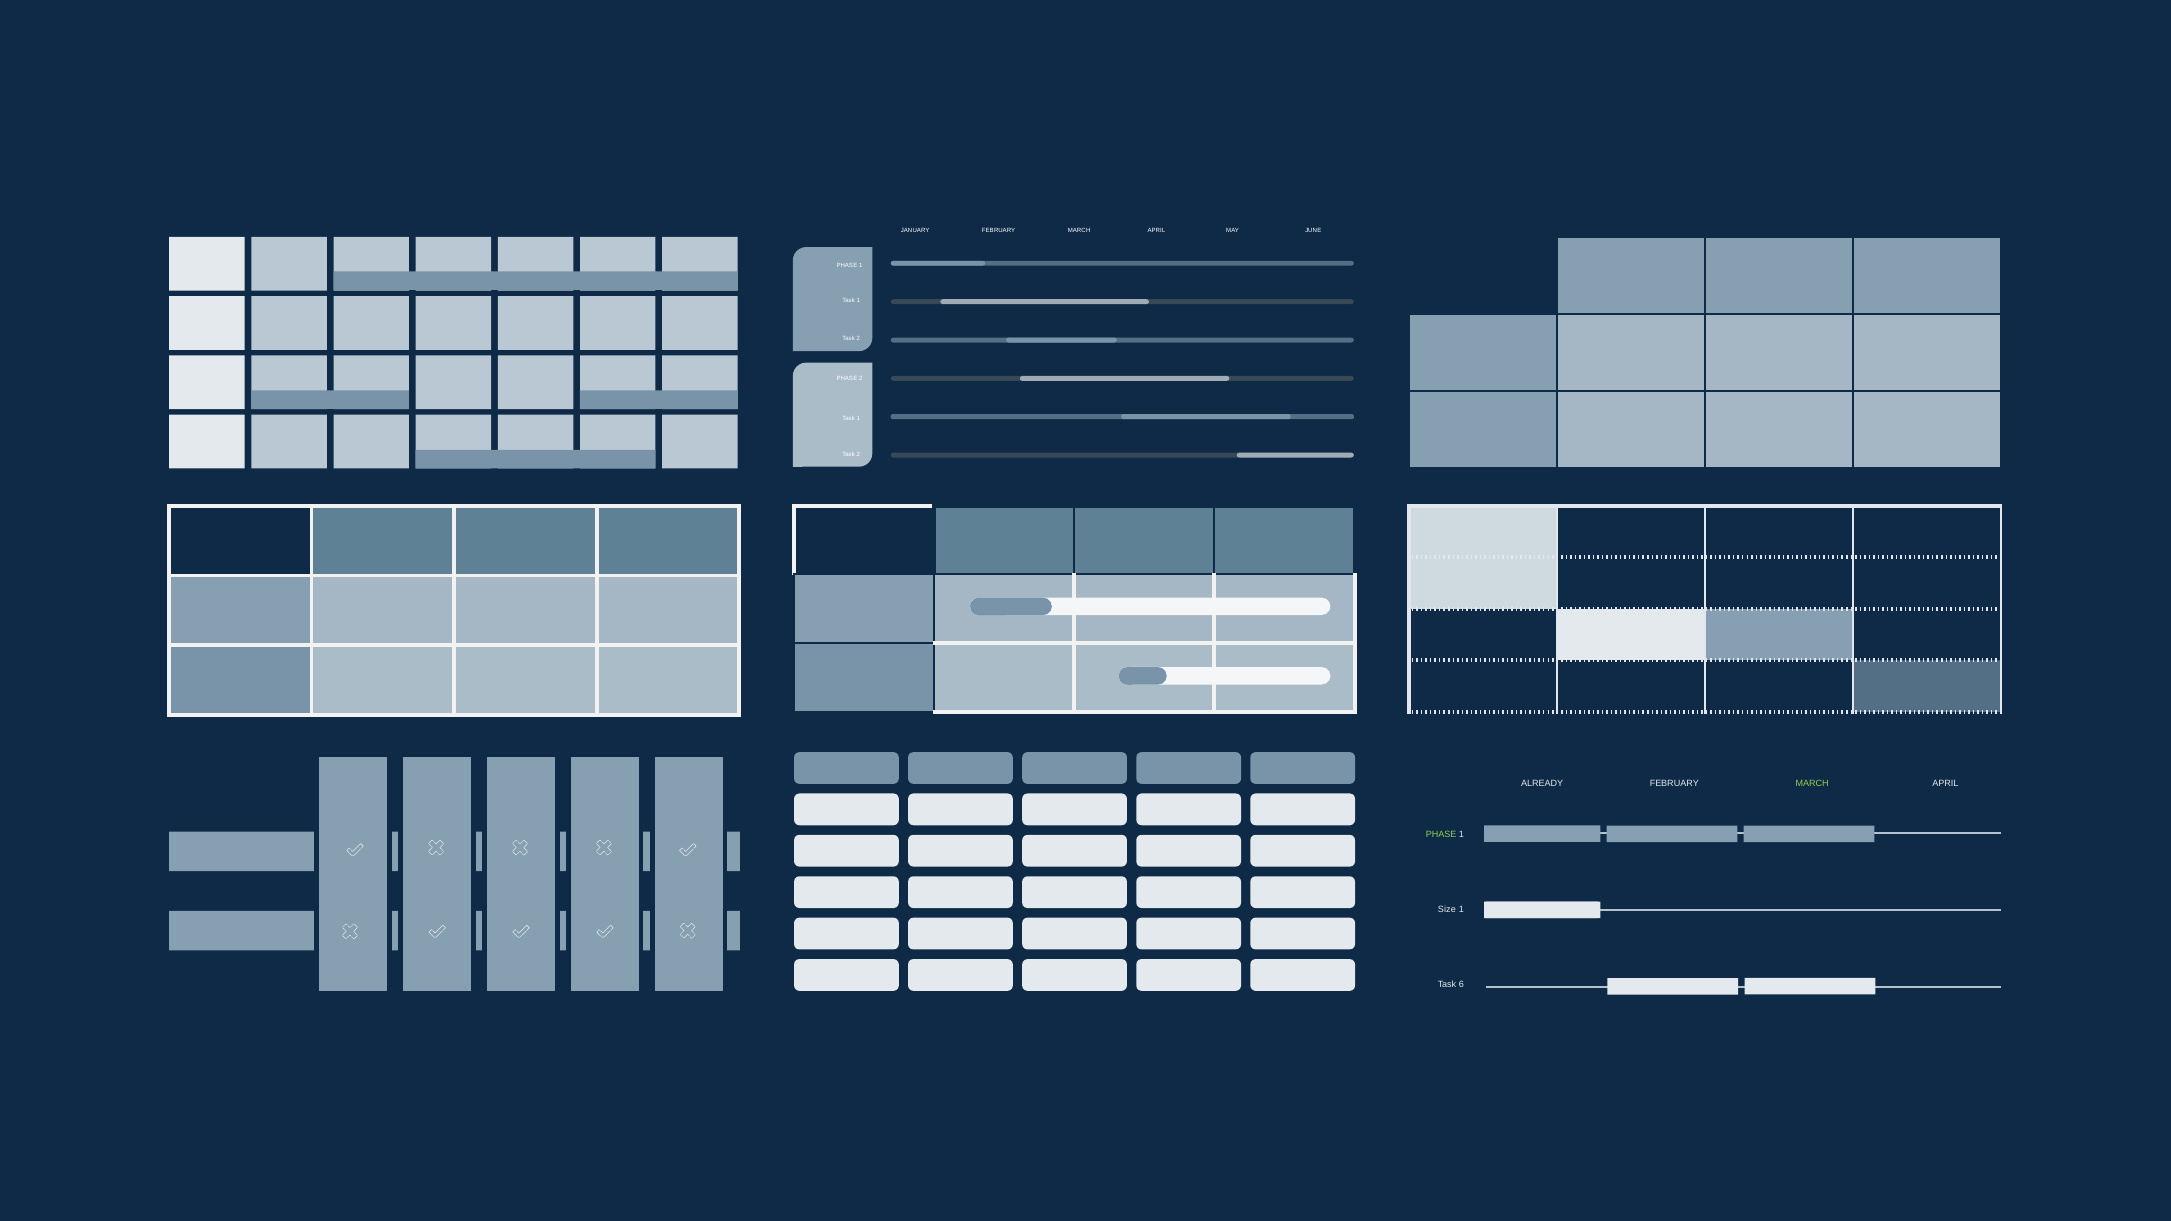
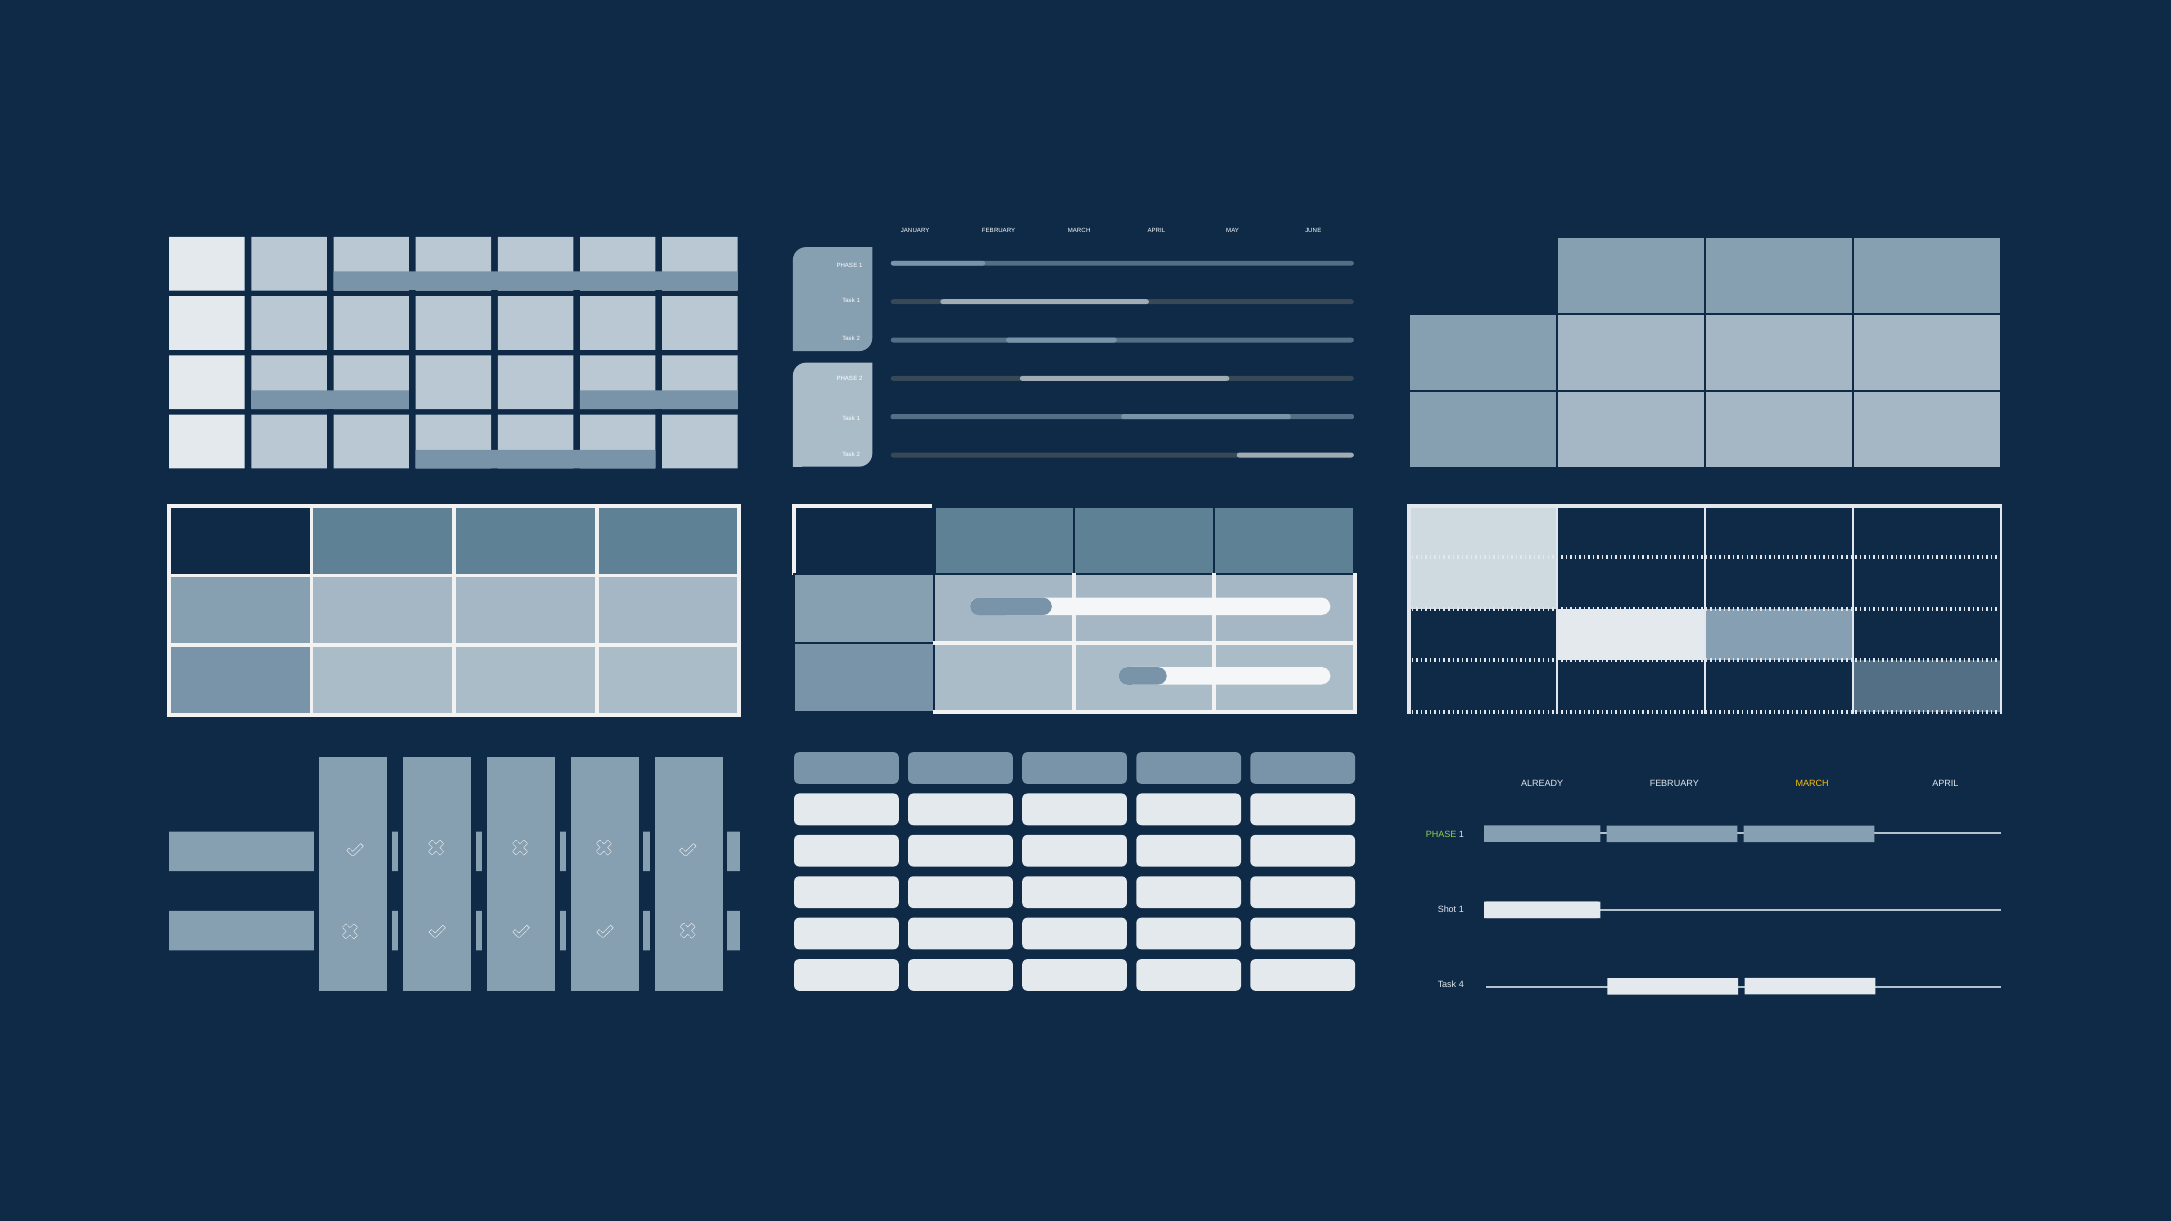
MARCH colour: light green -> yellow (1812, 784)
Size: Size -> Shot (1447, 909)
6: 6 -> 4 (1461, 984)
